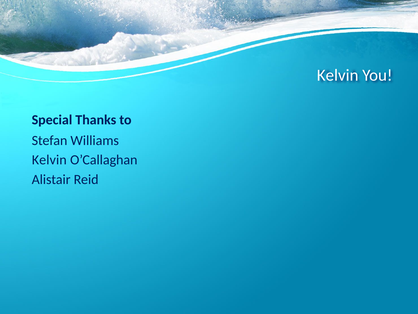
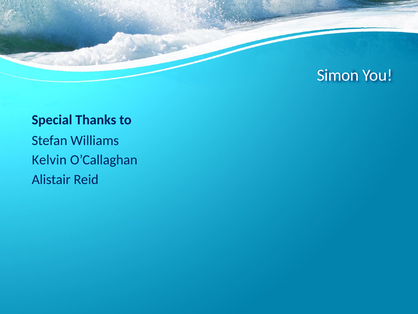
Kelvin: Kelvin -> Simon (338, 75)
